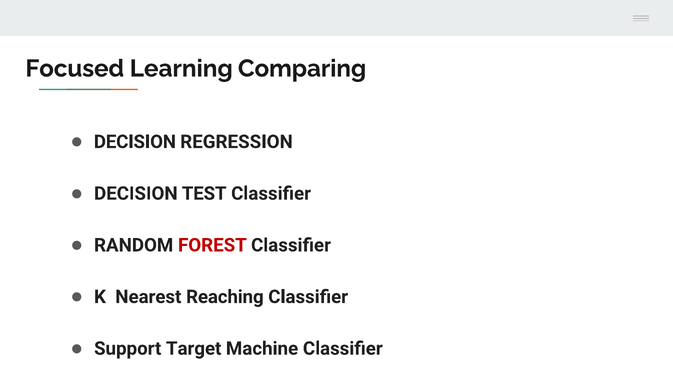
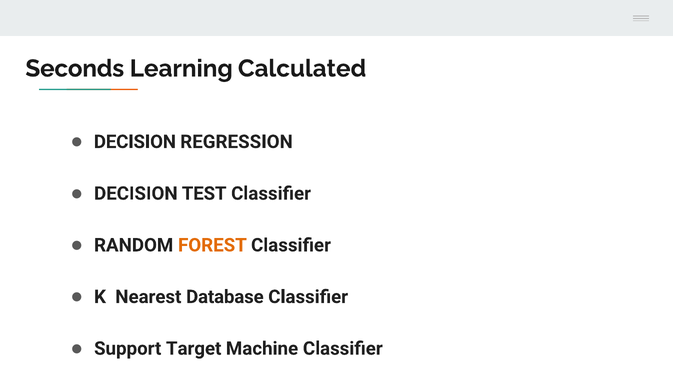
Focused: Focused -> Seconds (75, 68)
Comparing: Comparing -> Calculated (302, 68)
FOREST colour: red -> orange (212, 245)
Reaching: Reaching -> Database (225, 297)
